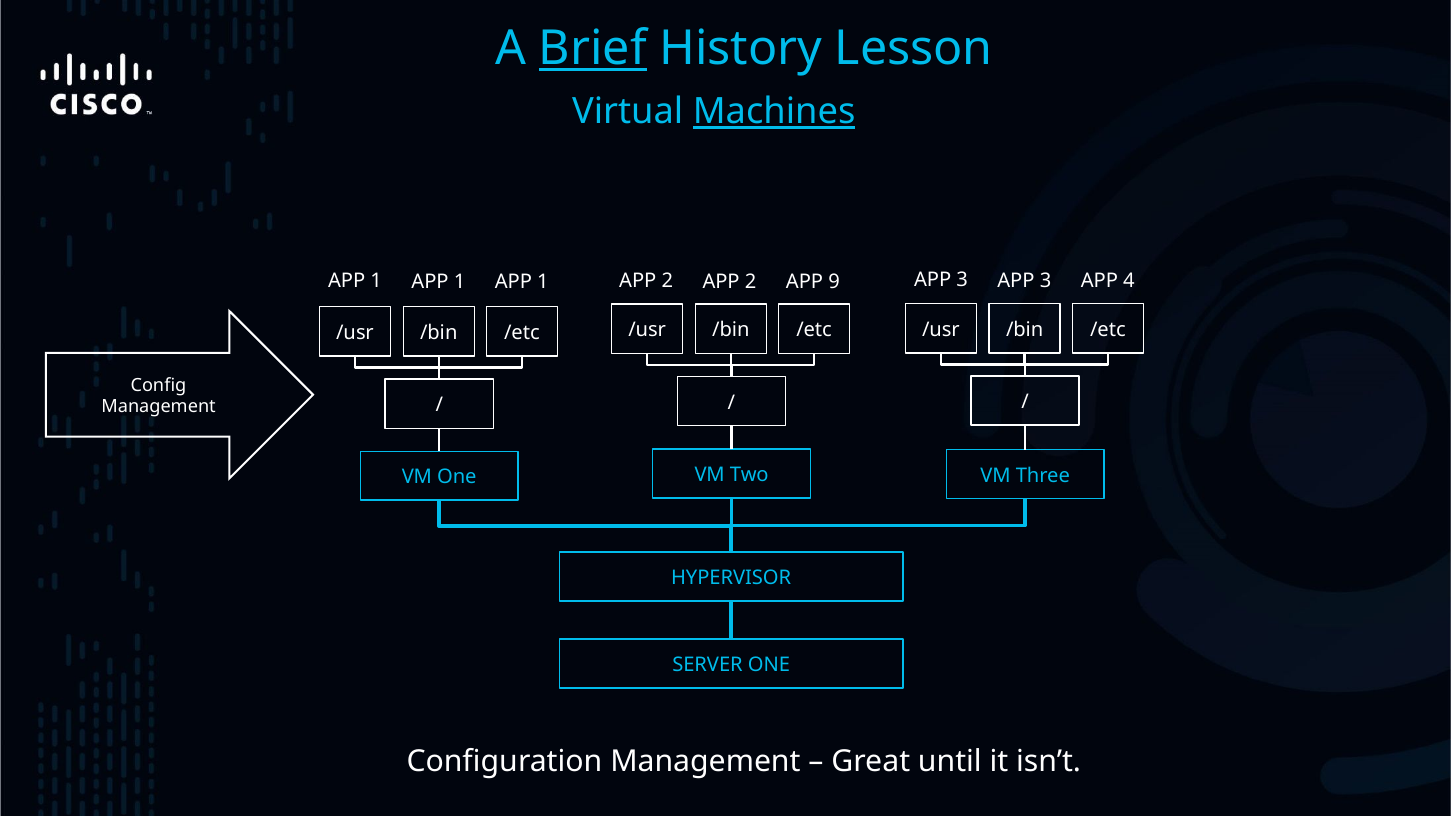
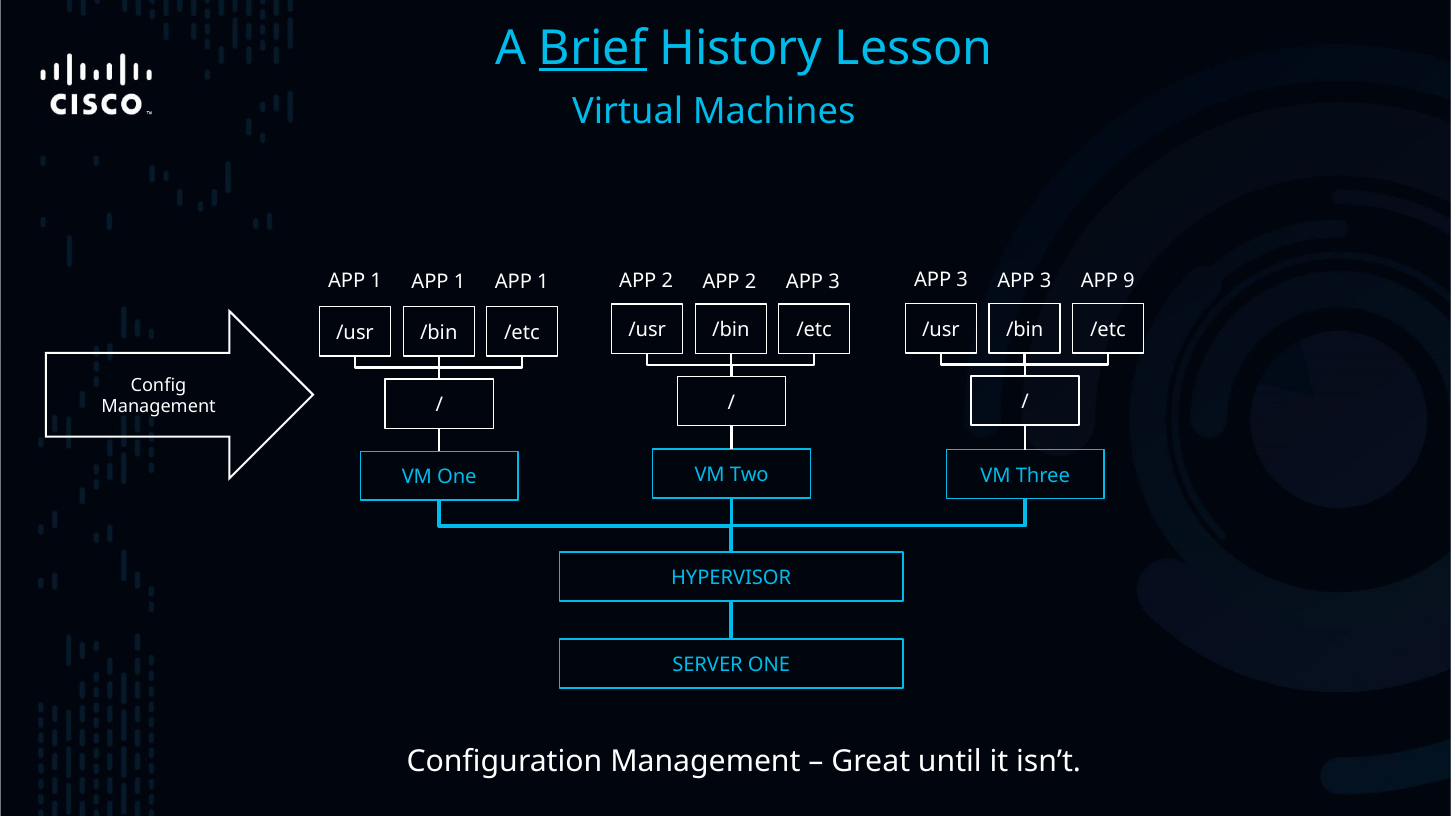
Machines underline: present -> none (774, 112)
2 APP 9: 9 -> 3 (834, 282)
4: 4 -> 9 (1129, 281)
